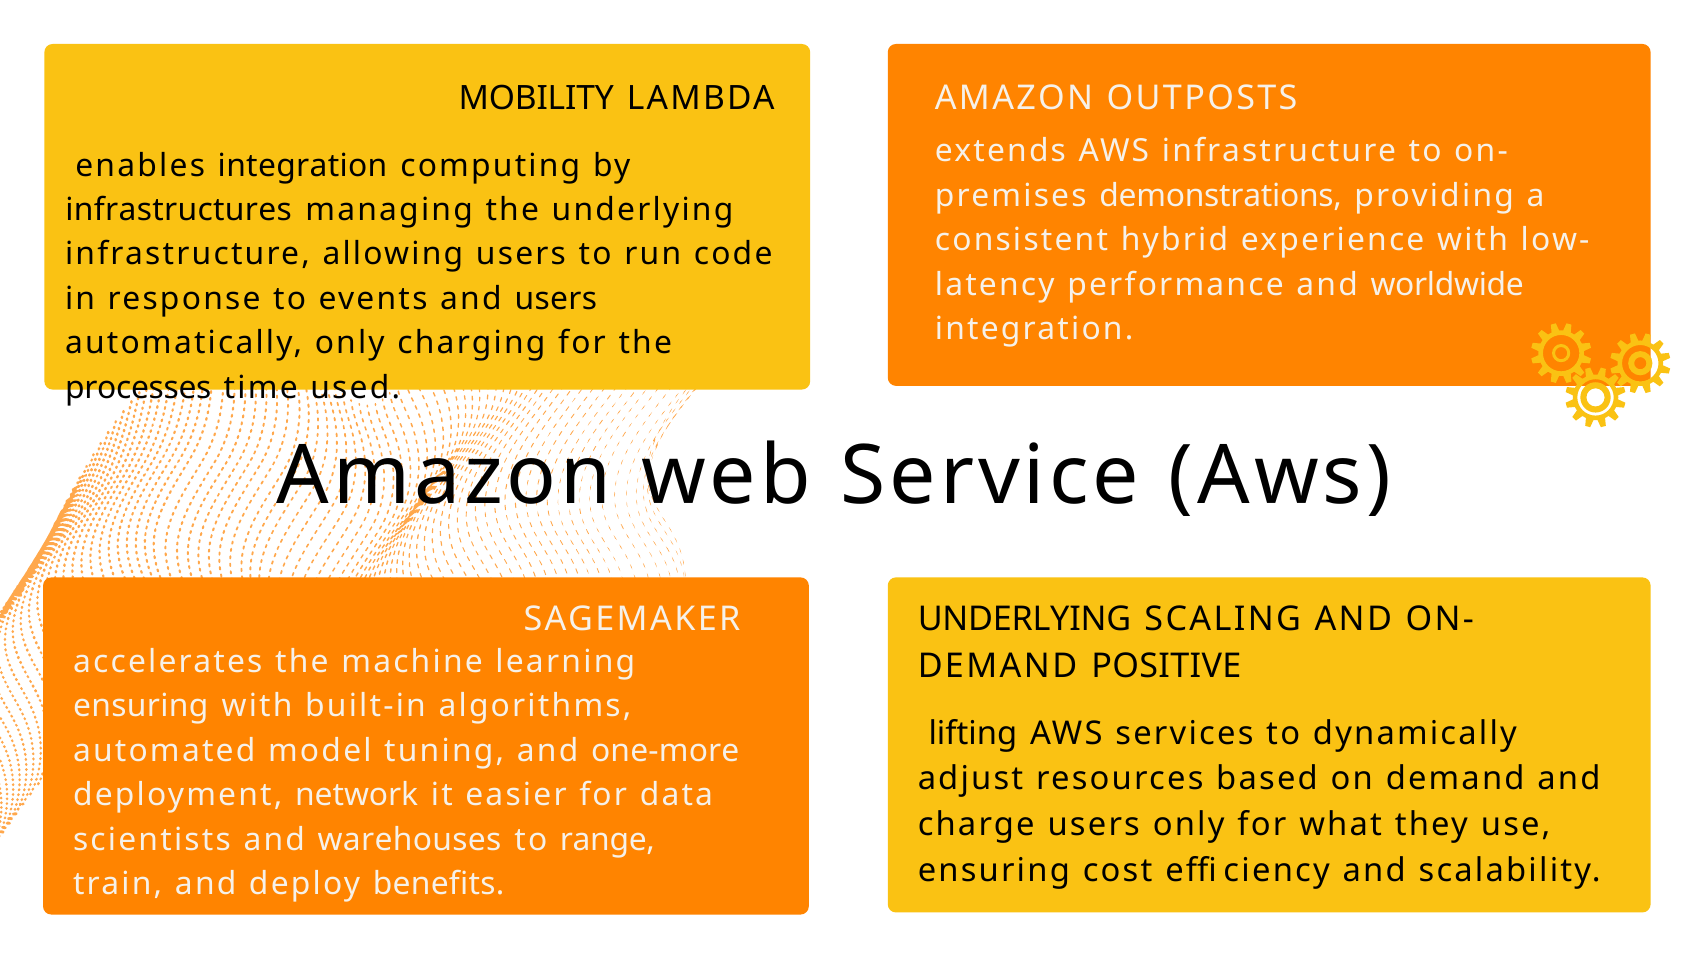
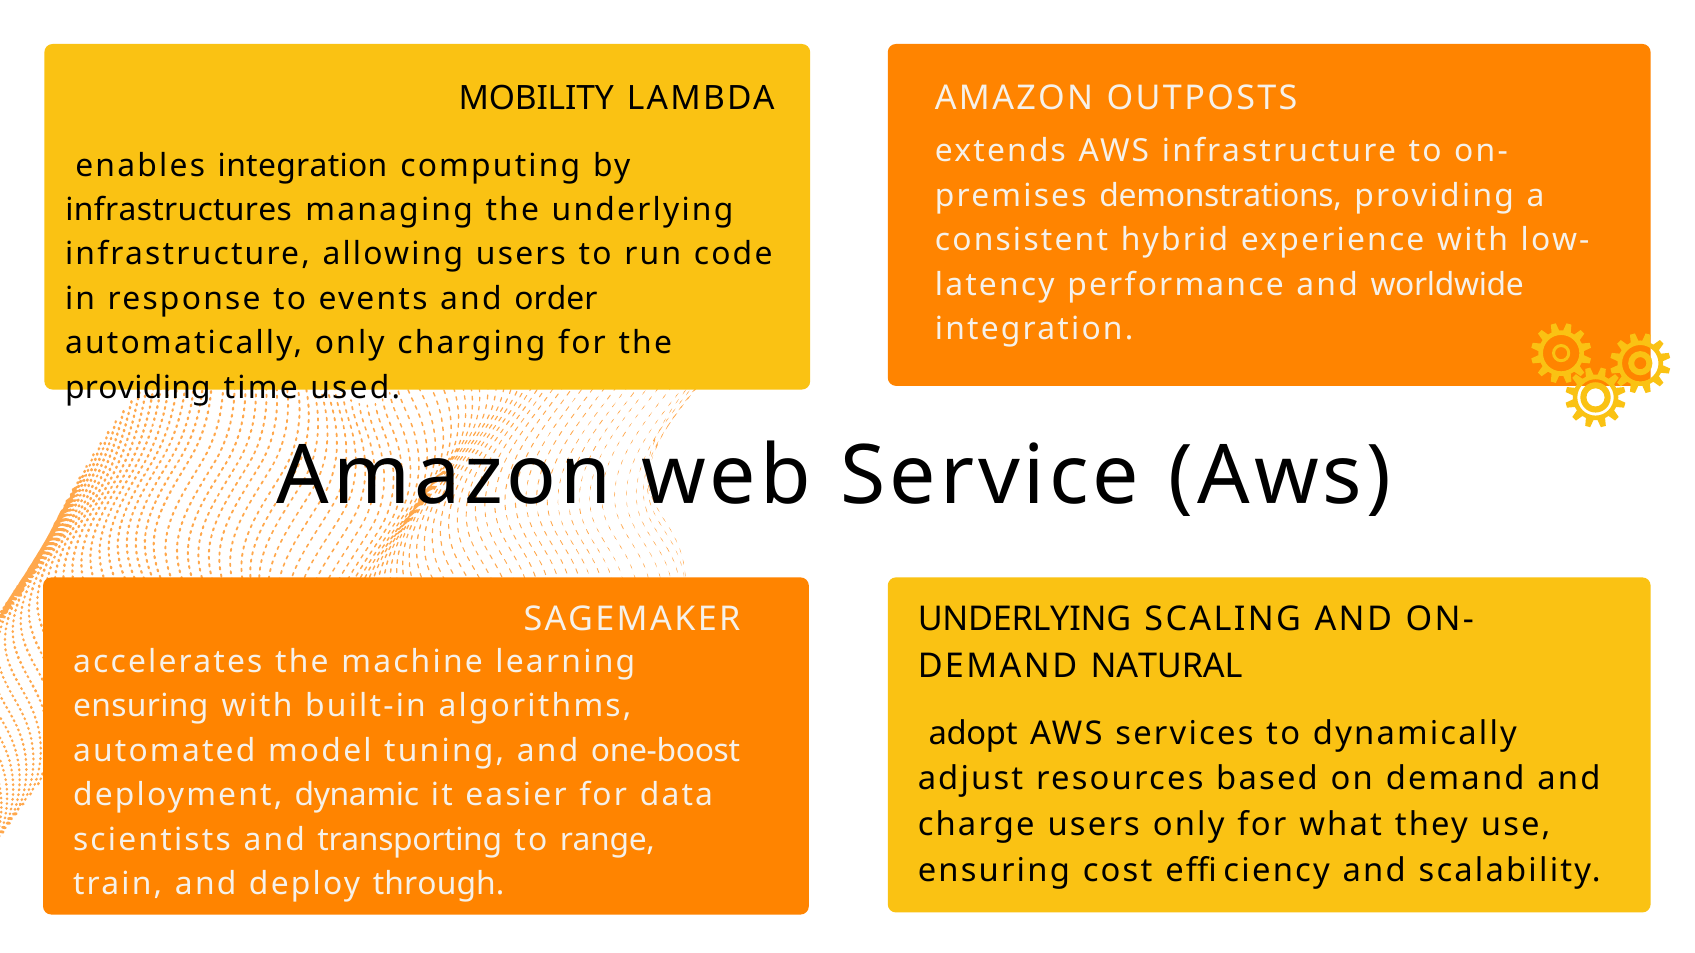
and users: users -> order (556, 299)
processes: processes -> providing (138, 388)
POSITIVE: POSITIVE -> NATURAL (1167, 667)
lifting: lifting -> adopt (973, 734)
one-more: one-more -> one-boost (665, 751)
network: network -> dynamic (357, 796)
warehouses: warehouses -> transporting (410, 840)
benefits: benefits -> through (439, 885)
